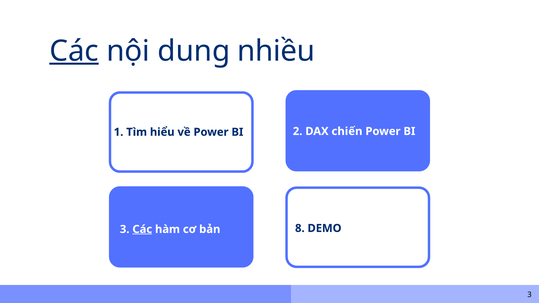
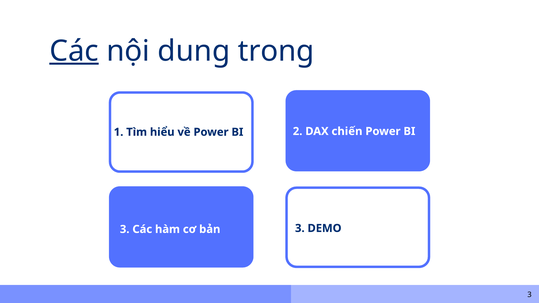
nhiều: nhiều -> trong (276, 51)
Các underline: present -> none (142, 229)
bản 8: 8 -> 3 (300, 228)
